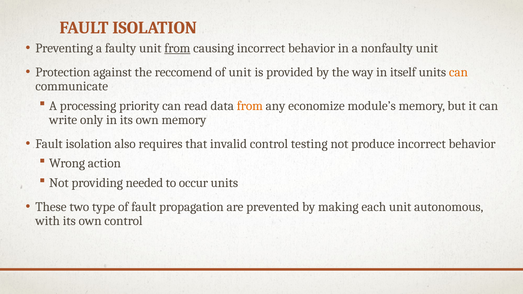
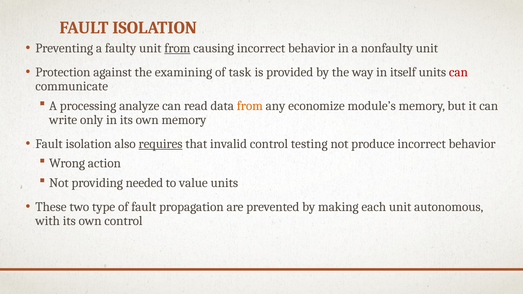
reccomend: reccomend -> examining (183, 72)
of unit: unit -> task (240, 72)
can colour: orange -> red (458, 72)
priority: priority -> analyze (139, 106)
requires underline: none -> present (161, 144)
occur: occur -> value (193, 183)
